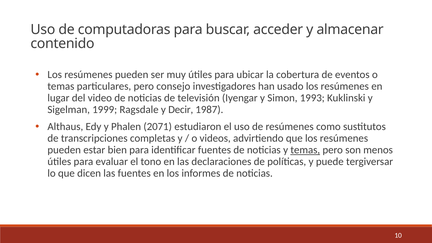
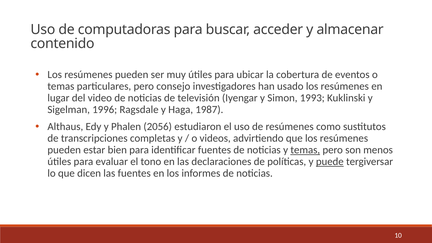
1999: 1999 -> 1996 (105, 110)
Decir: Decir -> Haga (181, 110)
2071: 2071 -> 2056 (158, 127)
puede underline: none -> present (330, 162)
